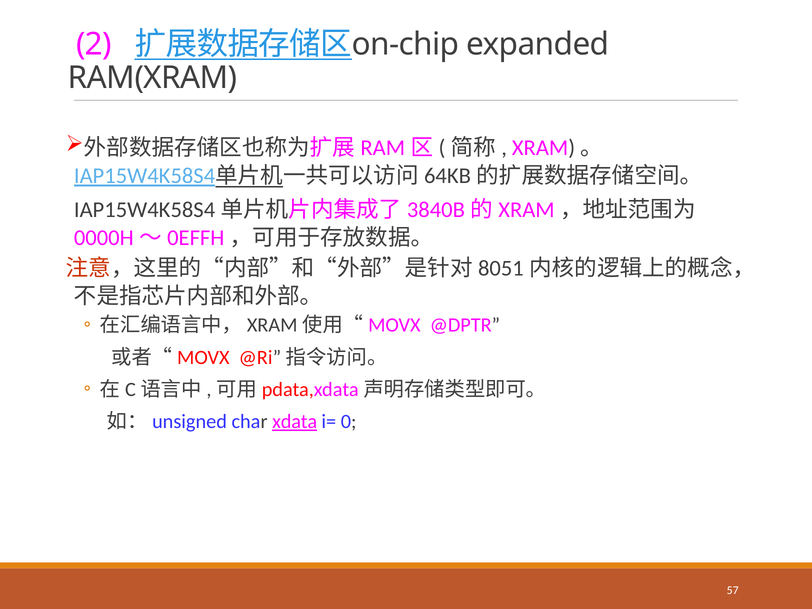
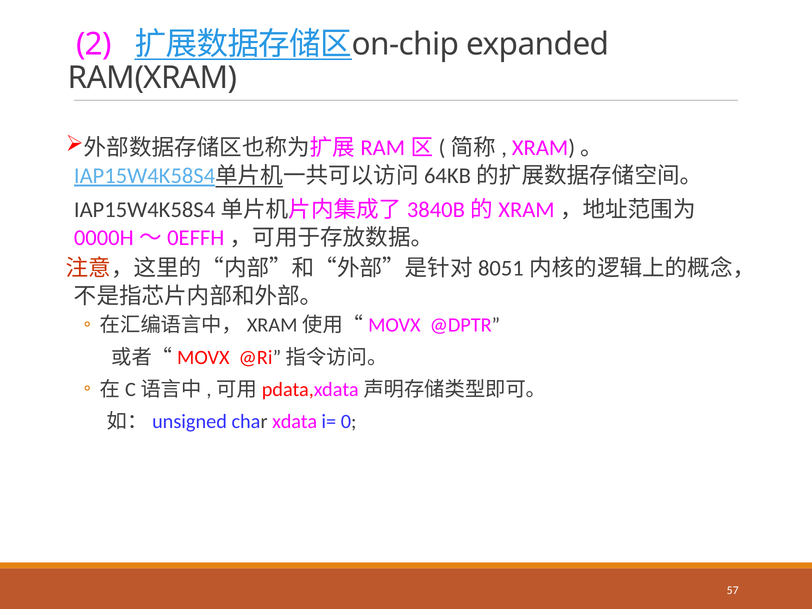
xdata underline: present -> none (295, 422)
